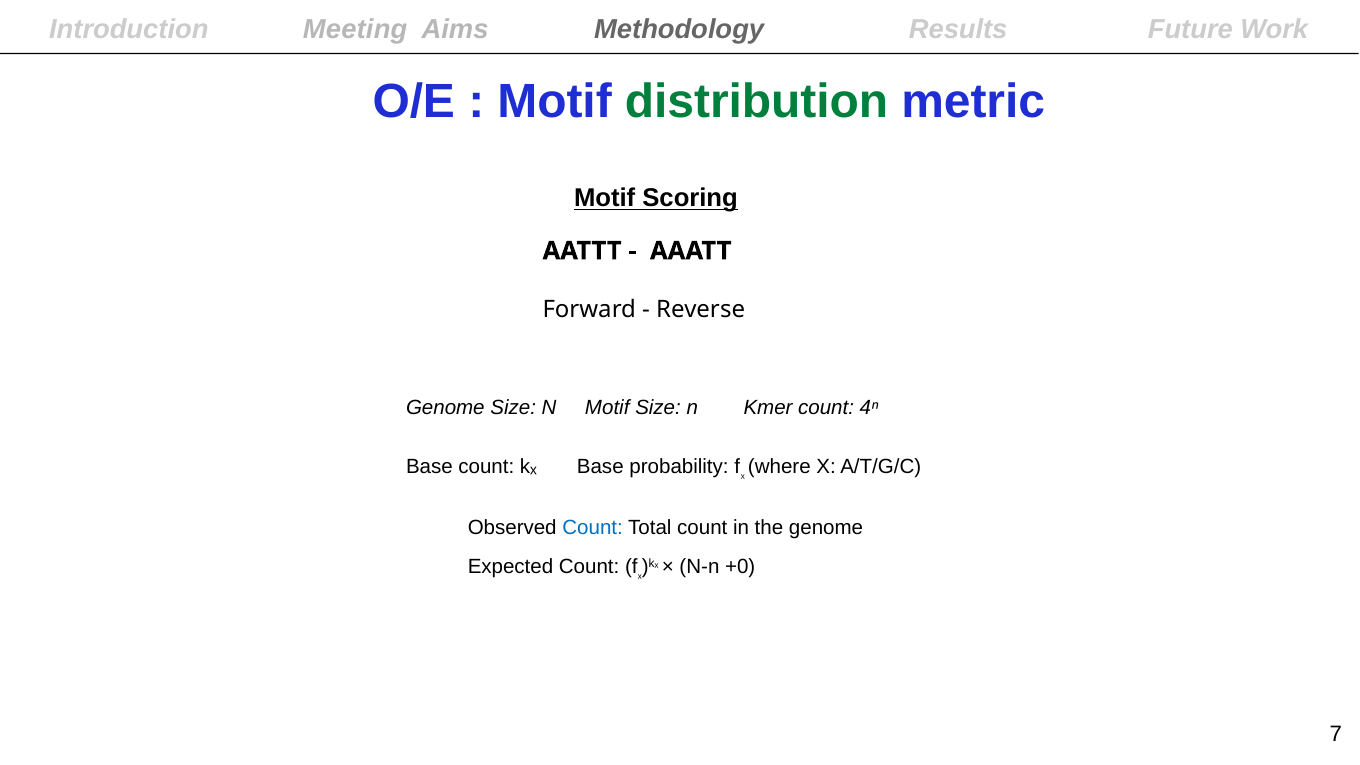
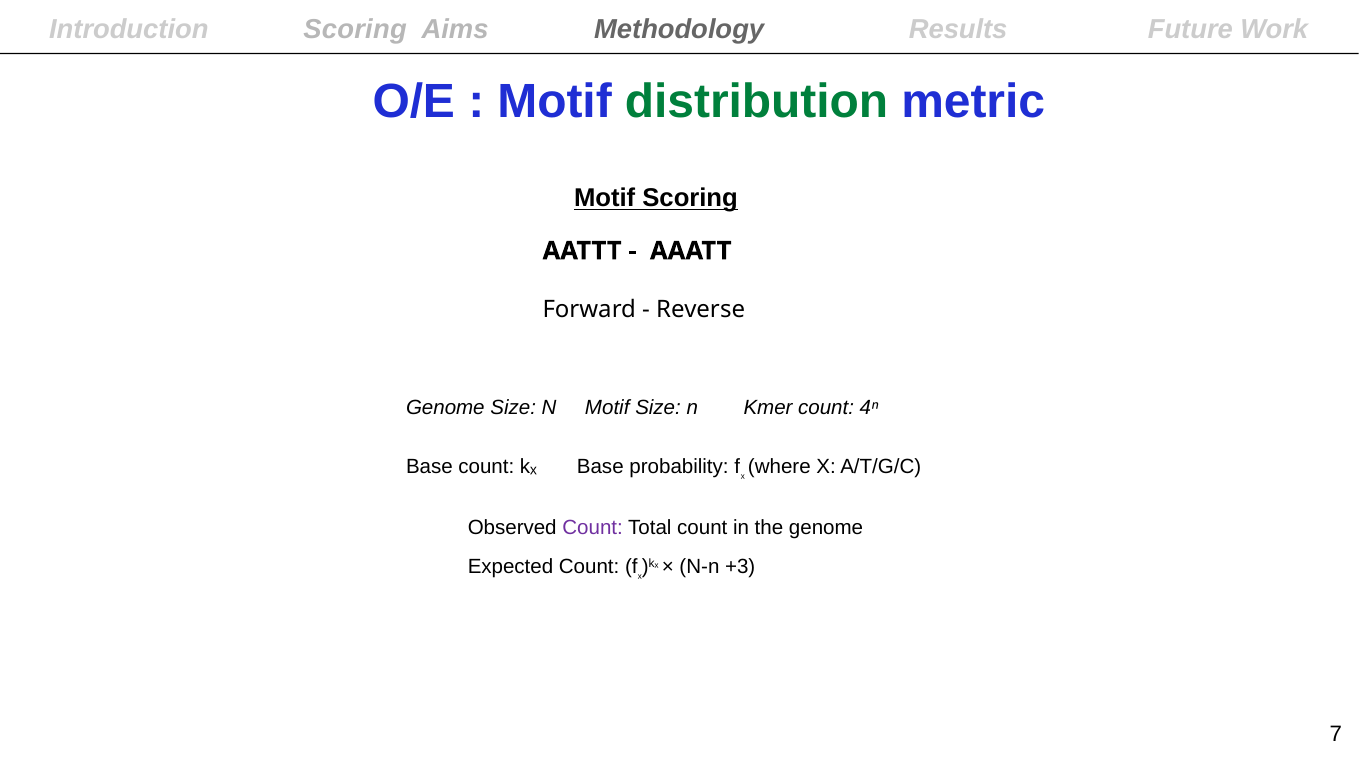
Meeting: Meeting -> Scoring (355, 30)
Count colour: blue -> purple (593, 528)
+0: +0 -> +3 (740, 567)
